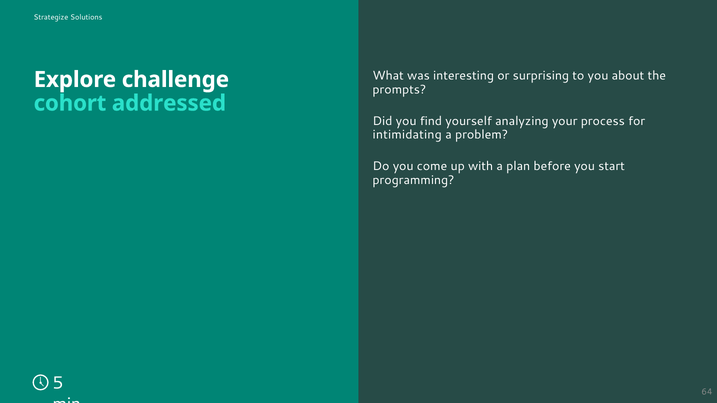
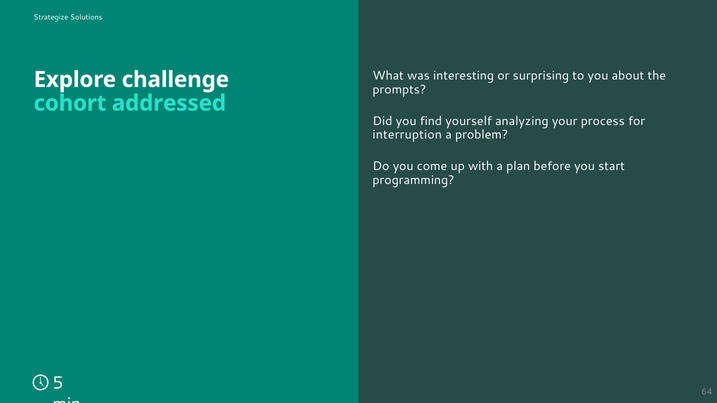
intimidating: intimidating -> interruption (407, 135)
